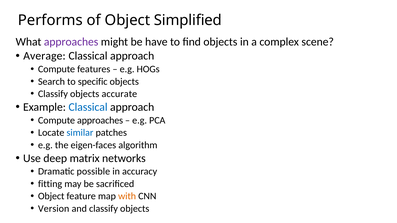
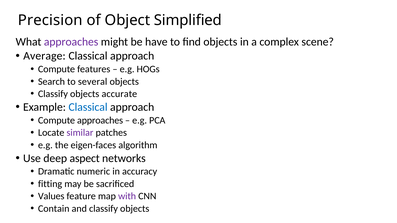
Performs: Performs -> Precision (50, 20)
specific: specific -> several (93, 82)
similar colour: blue -> purple (80, 133)
matrix: matrix -> aspect (85, 158)
possible: possible -> numeric (93, 172)
Object: Object -> Values (51, 196)
with colour: orange -> purple (127, 196)
Version: Version -> Contain (54, 209)
